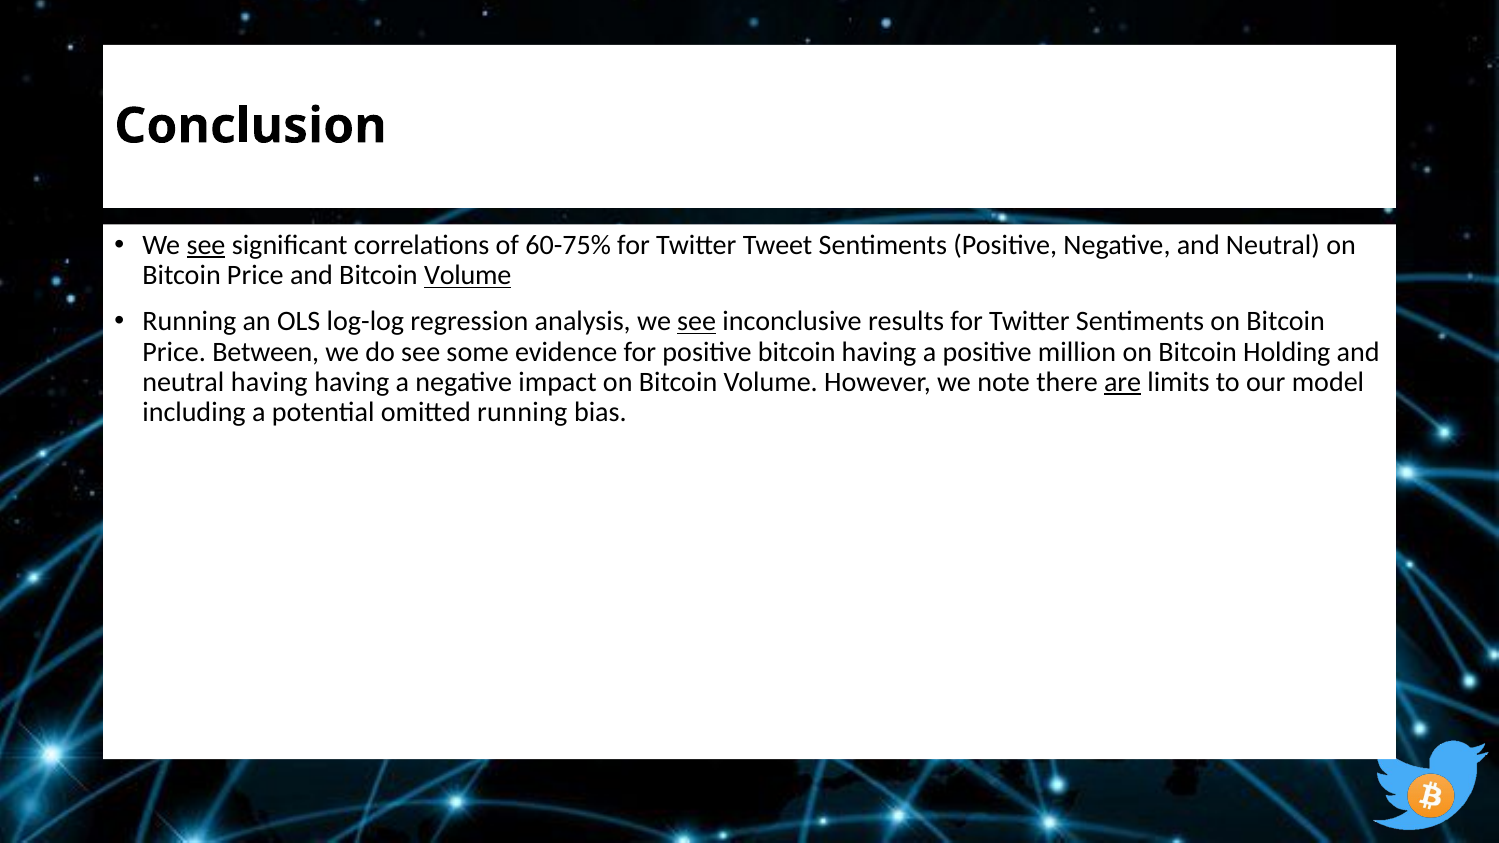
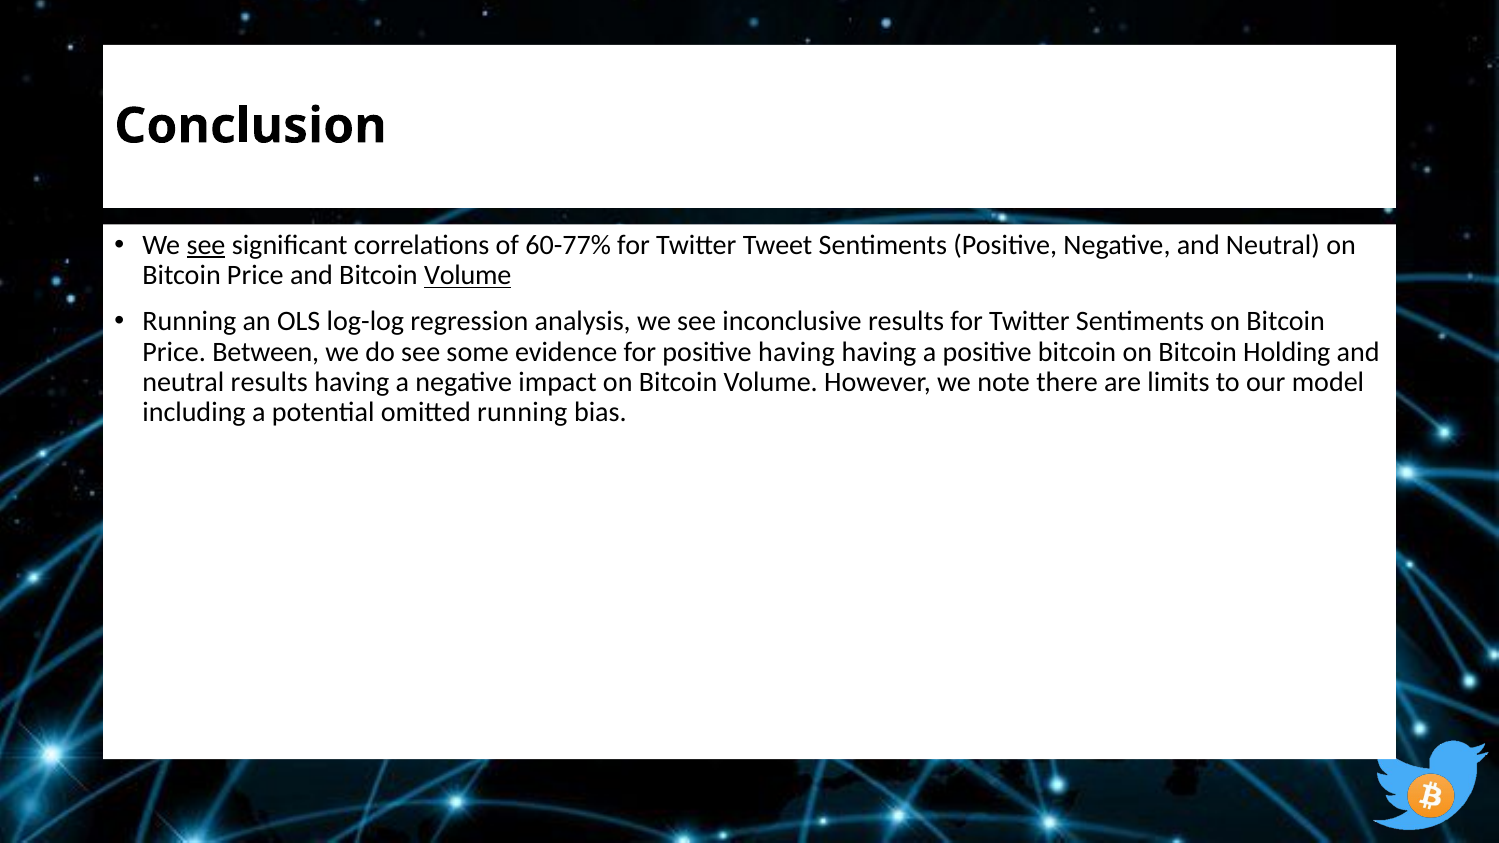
60-75%: 60-75% -> 60-77% (568, 245)
see underline: present -> none (697, 321)
positive bitcoin: bitcoin -> having (796, 352)
positive million: million -> bitcoin (1077, 352)
neutral having: having -> results (269, 382)
are underline: present -> none (1123, 382)
